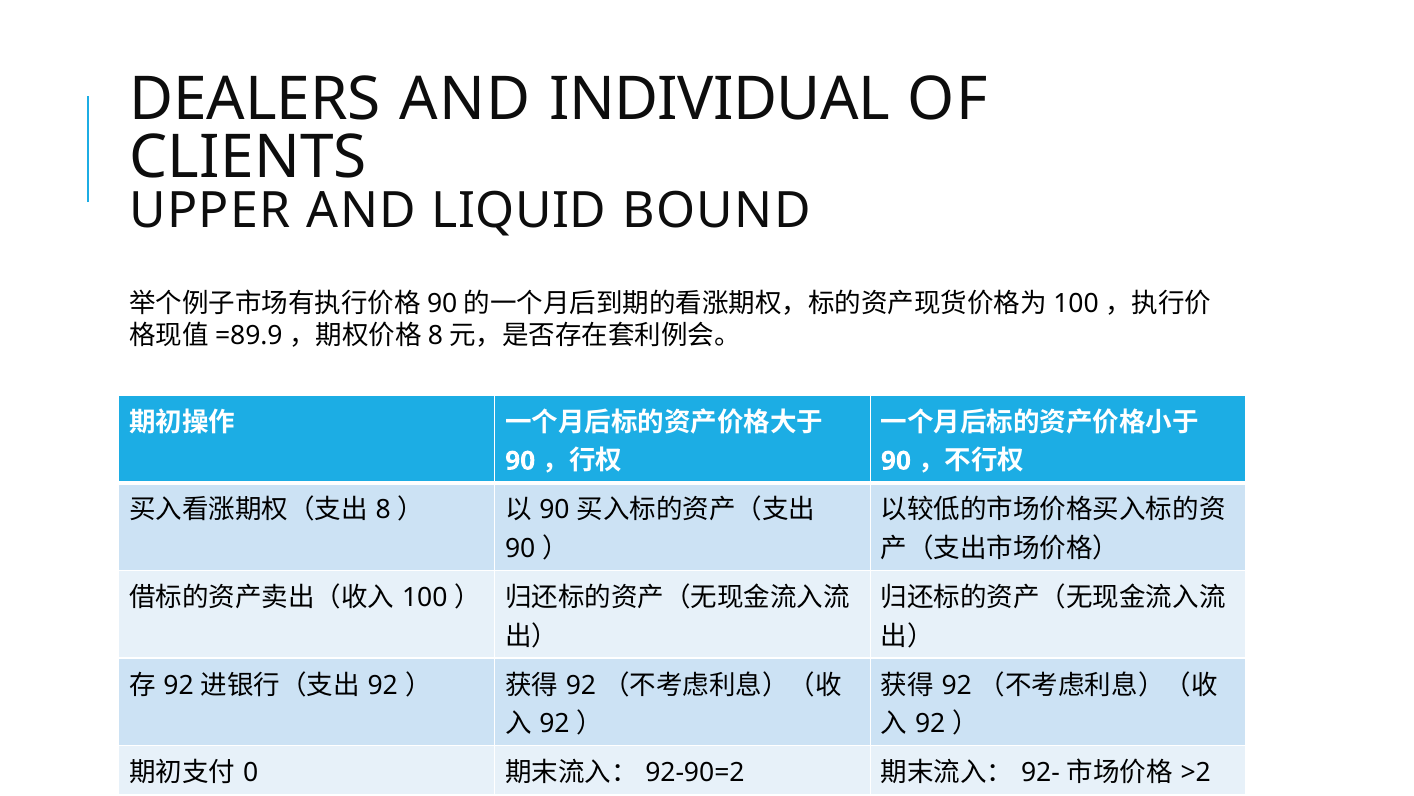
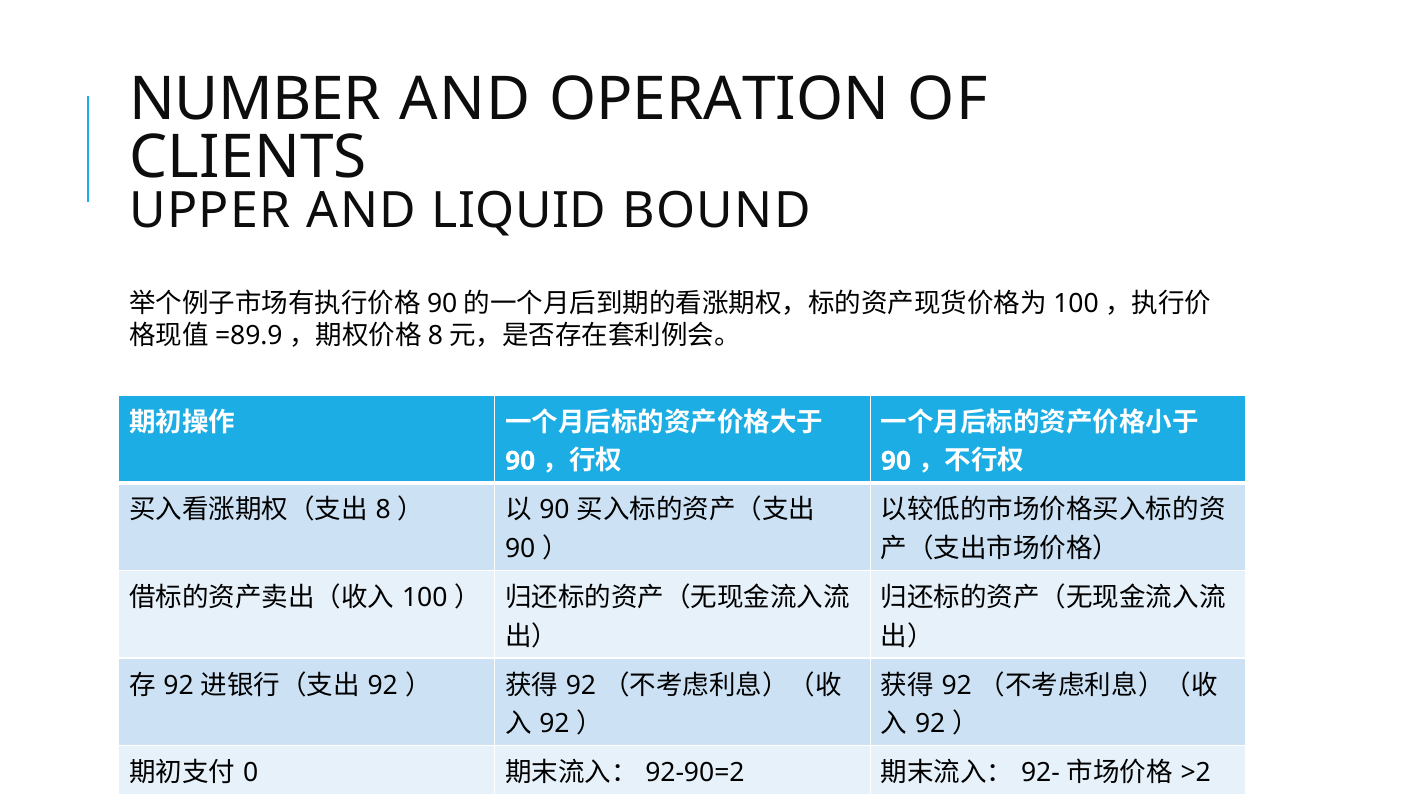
DEALERS: DEALERS -> NUMBER (255, 100)
INDIVIDUAL: INDIVIDUAL -> OPERATION (719, 100)
